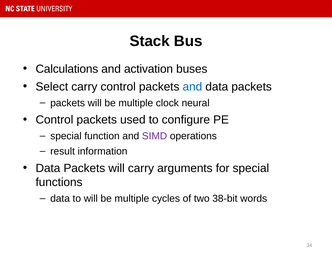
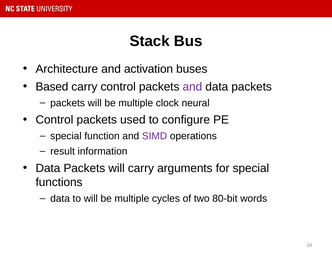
Calculations: Calculations -> Architecture (67, 69)
Select: Select -> Based (52, 87)
and colour: blue -> purple (192, 87)
38-bit: 38-bit -> 80-bit (225, 198)
